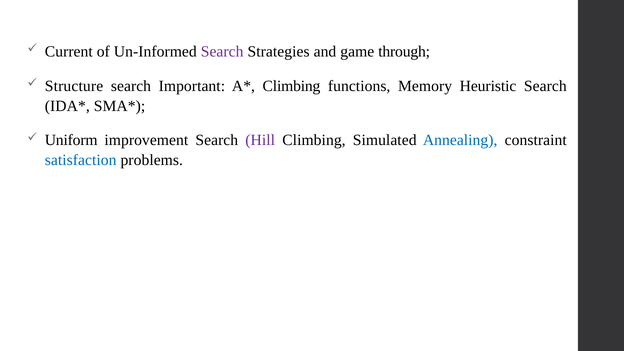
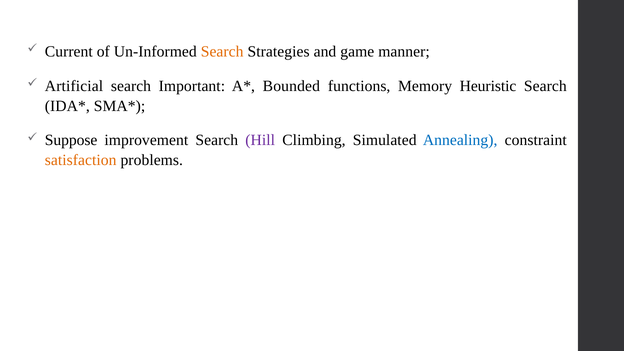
Search colour: purple -> orange (222, 52)
through: through -> manner (404, 52)
Structure: Structure -> Artificial (74, 86)
Climbing: Climbing -> Bounded (291, 86)
Uniform: Uniform -> Suppose (71, 140)
satisfaction colour: blue -> orange (81, 160)
